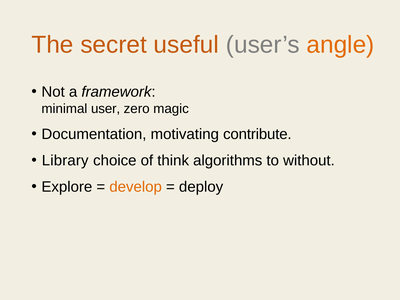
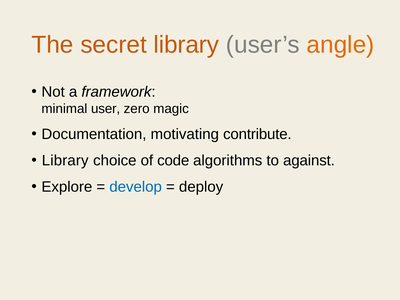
secret useful: useful -> library (186, 45)
think: think -> code (173, 161)
without: without -> against (309, 161)
develop colour: orange -> blue (136, 187)
